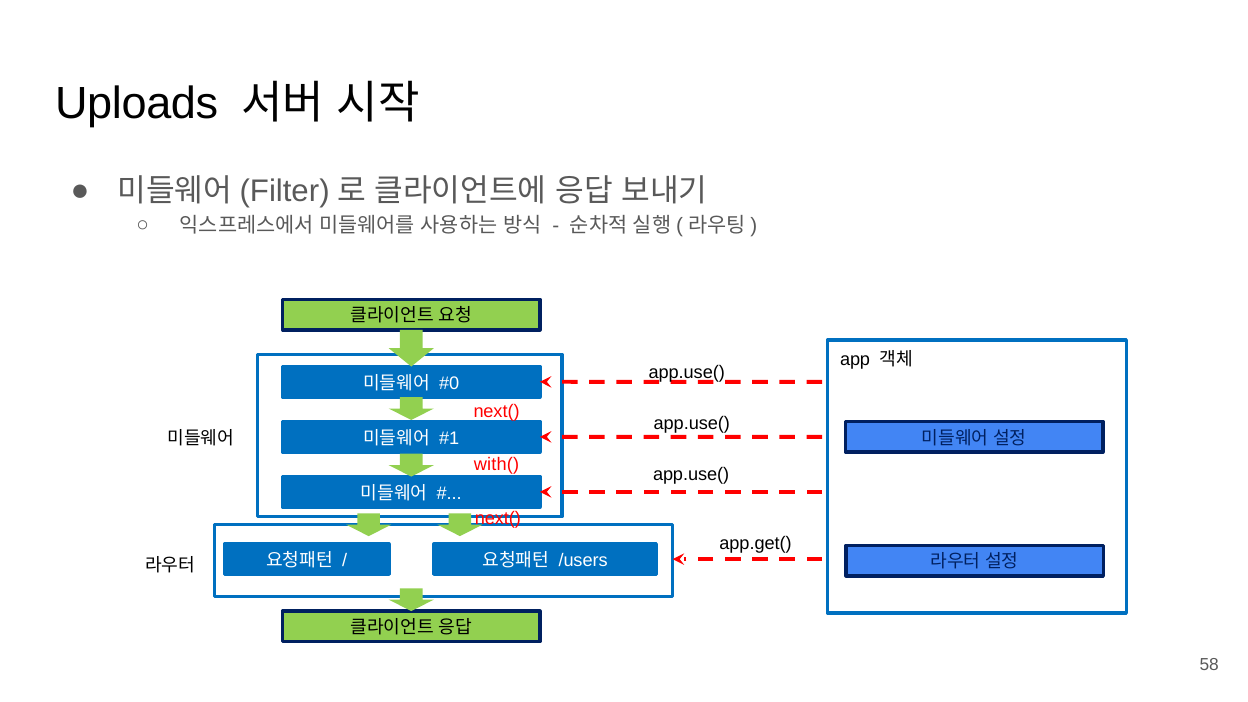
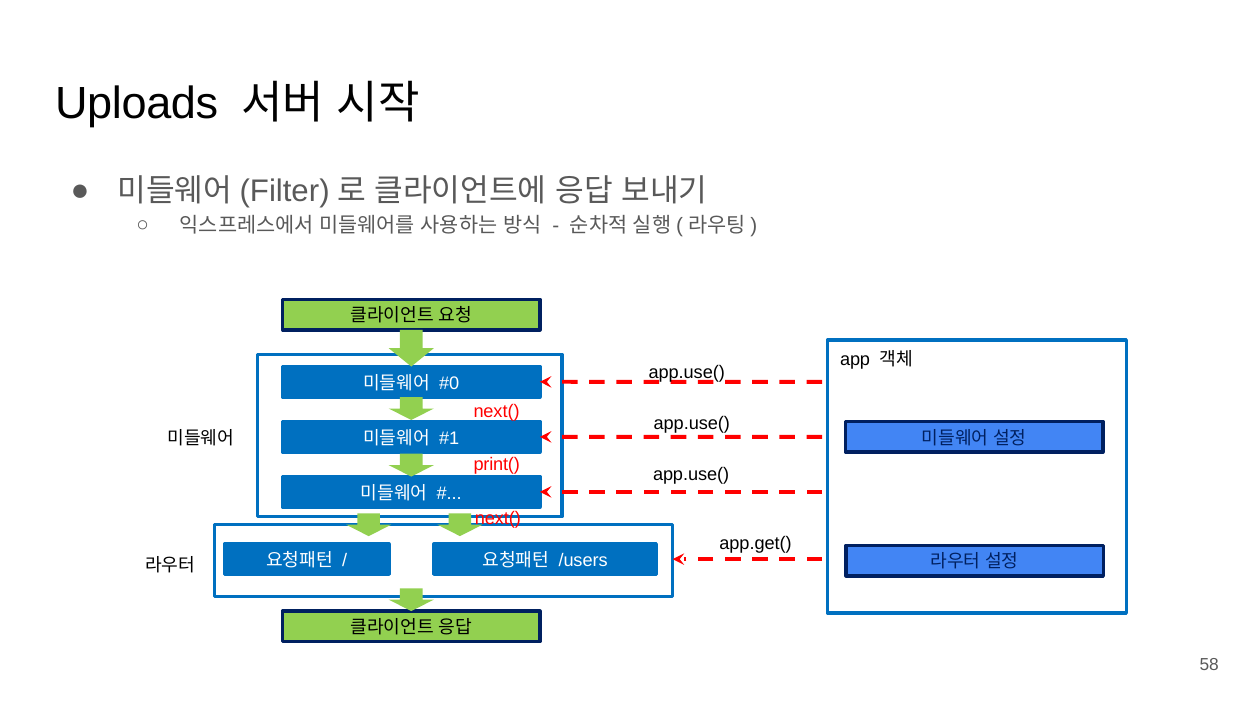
with(: with( -> print( (497, 464)
